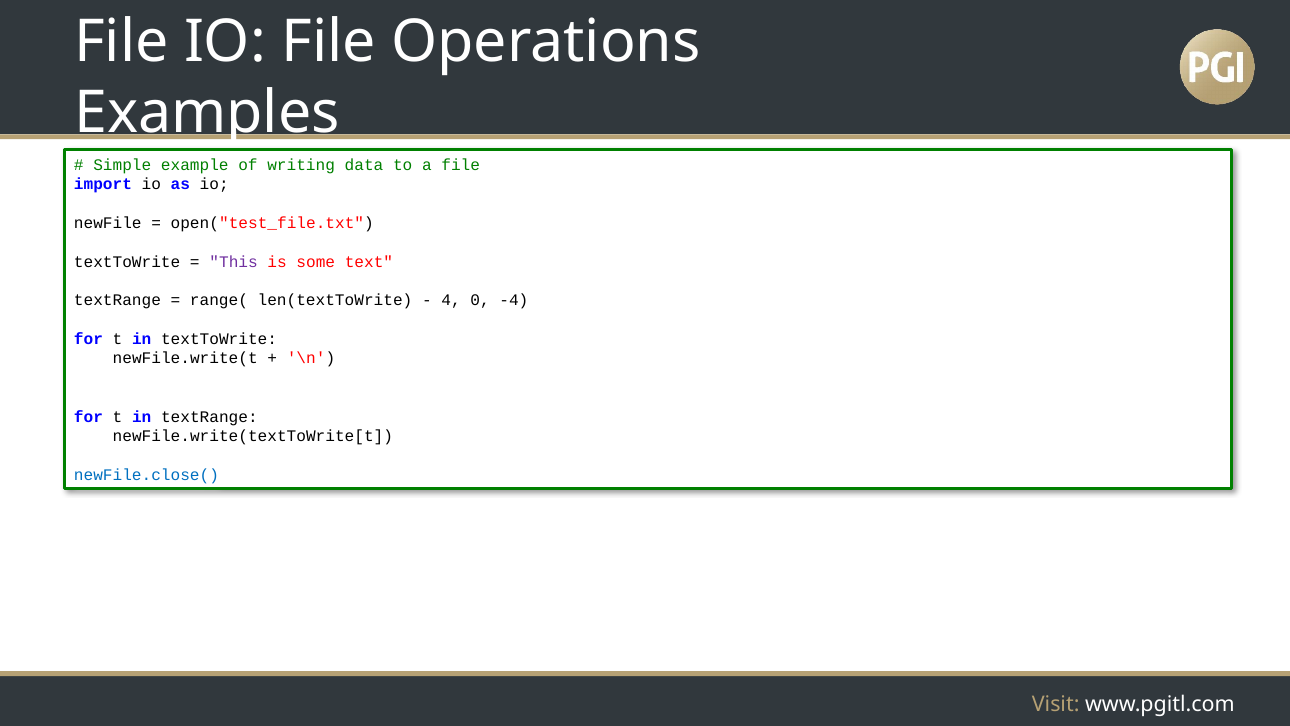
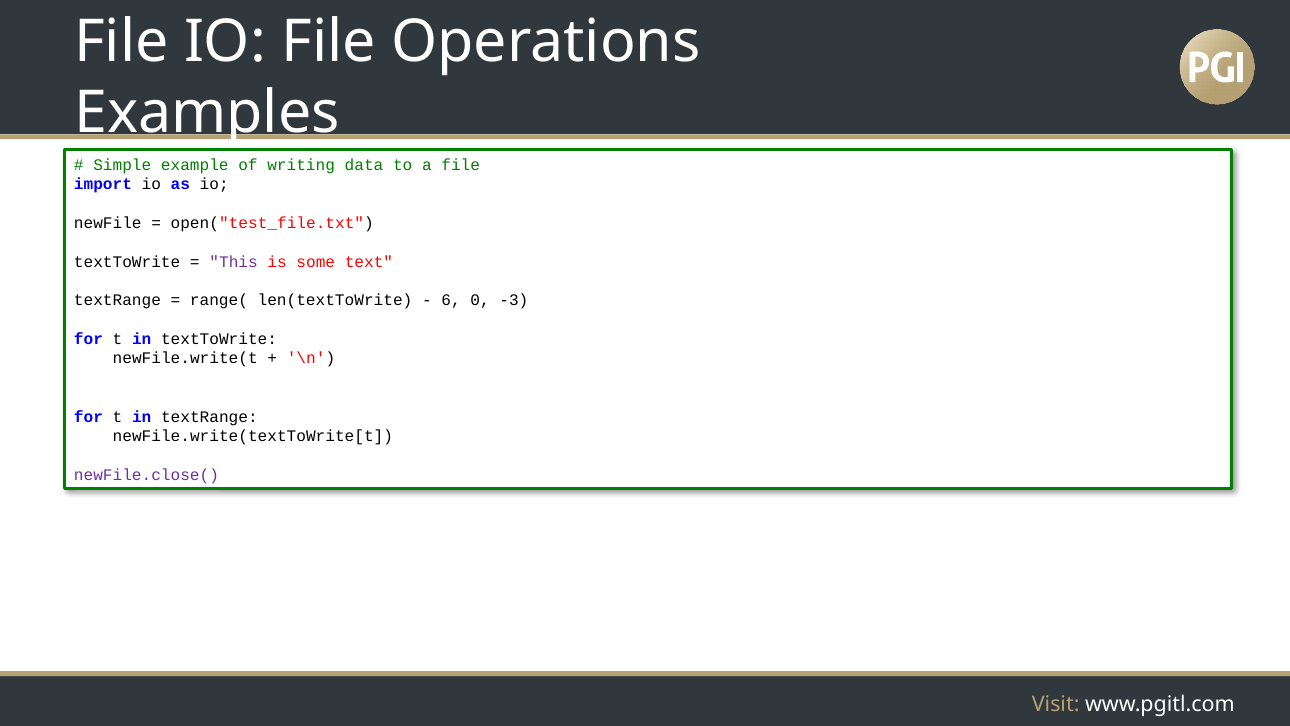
4: 4 -> 6 (451, 300)
-4: -4 -> -3 (514, 300)
newFile.close( colour: blue -> purple (146, 475)
